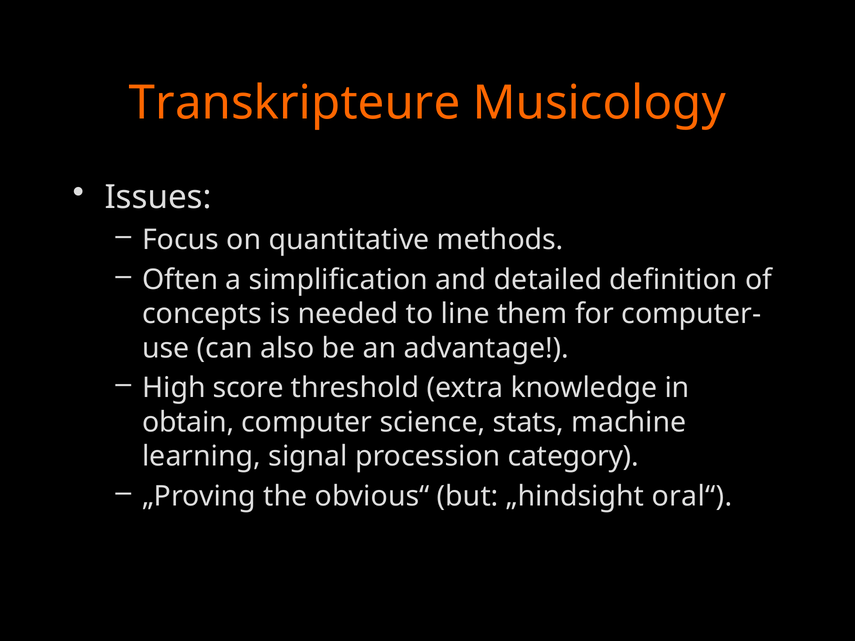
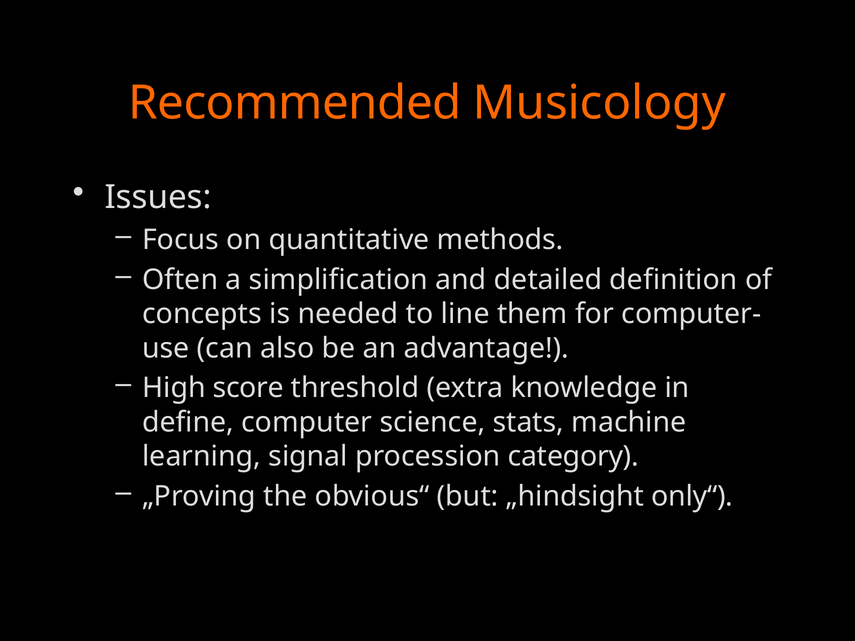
Transkripteure: Transkripteure -> Recommended (295, 103)
obtain: obtain -> define (188, 422)
oral“: oral“ -> only“ (692, 496)
